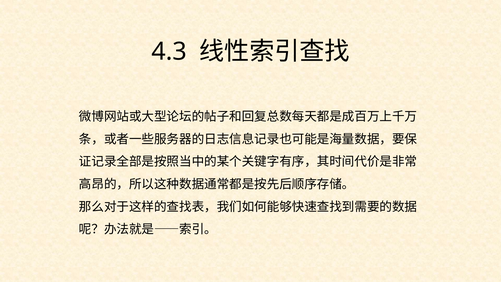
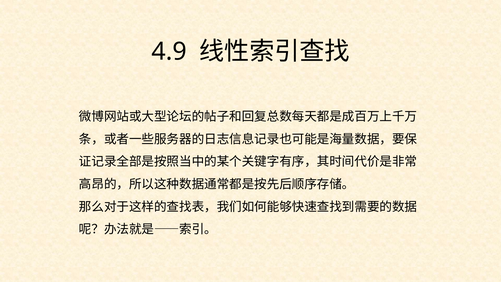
4.3: 4.3 -> 4.9 (169, 51)
